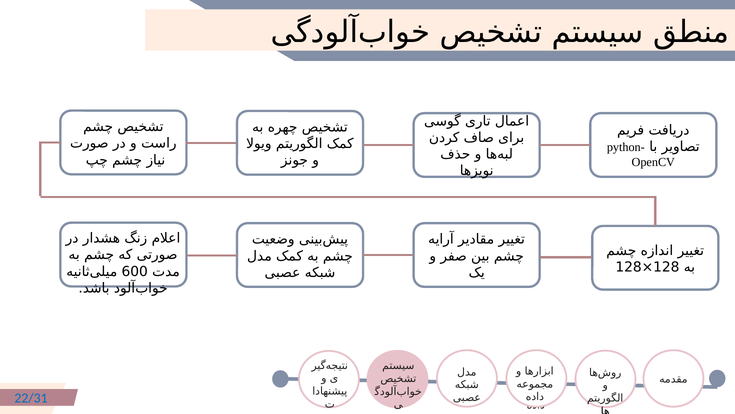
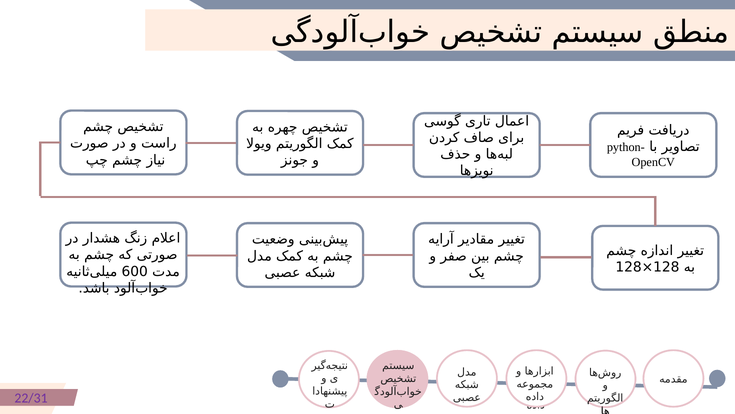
22/31 colour: blue -> purple (31, 398)
